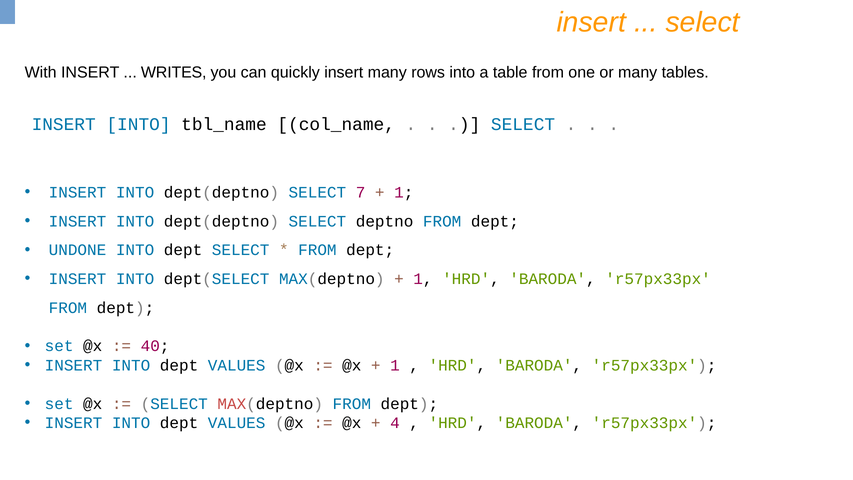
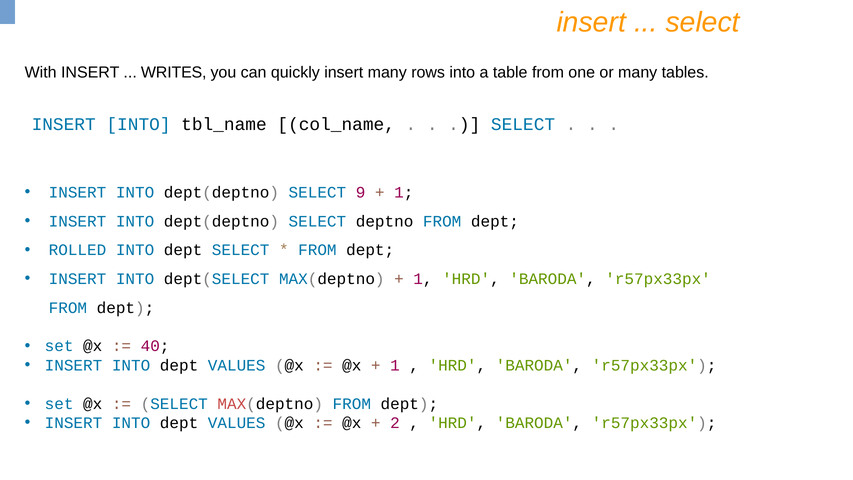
7: 7 -> 9 (361, 192)
UNDONE: UNDONE -> ROLLED (77, 250)
4: 4 -> 2 (395, 423)
